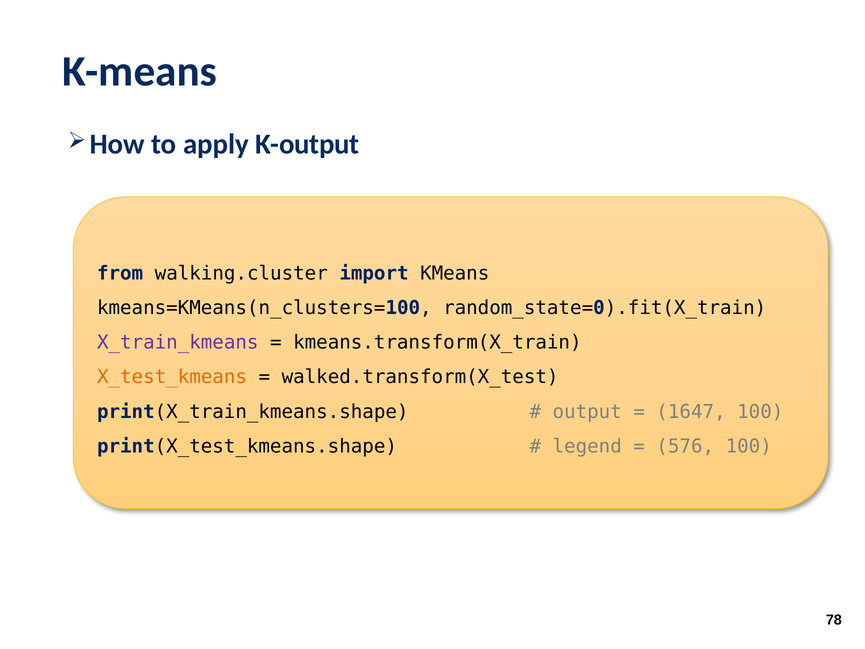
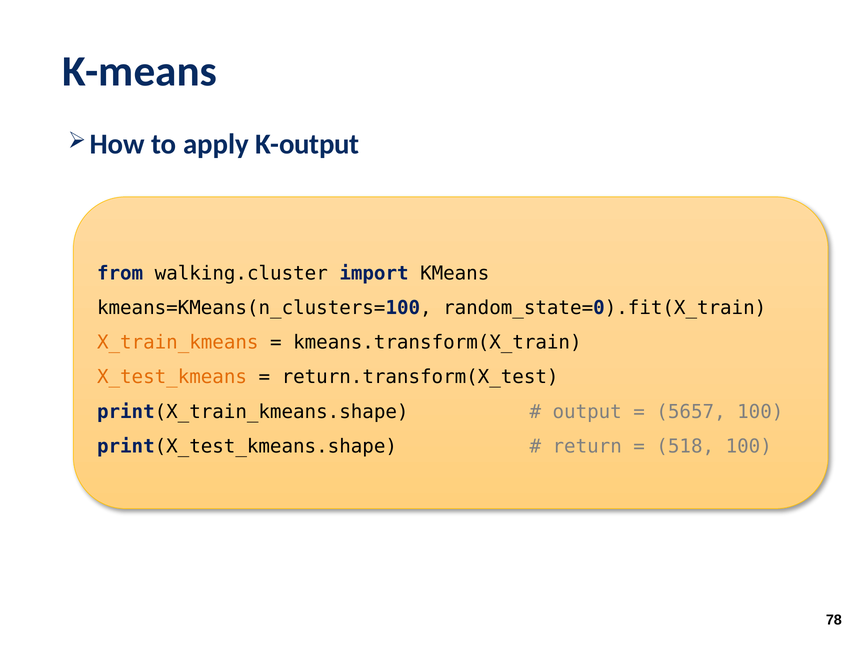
X_train_kmeans colour: purple -> orange (178, 342)
walked.transform(X_test: walked.transform(X_test -> return.transform(X_test (420, 377)
1647: 1647 -> 5657 (691, 412)
legend: legend -> return (587, 446)
576: 576 -> 518 (685, 446)
